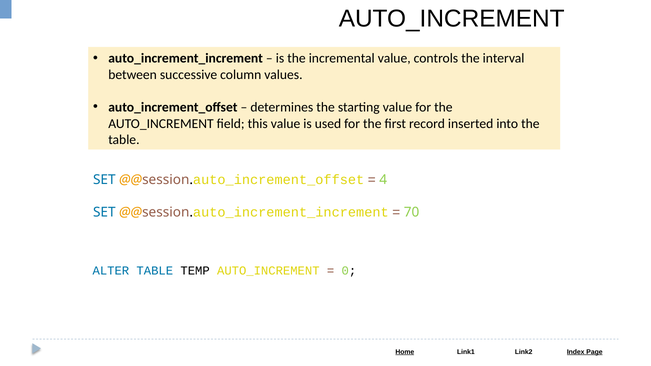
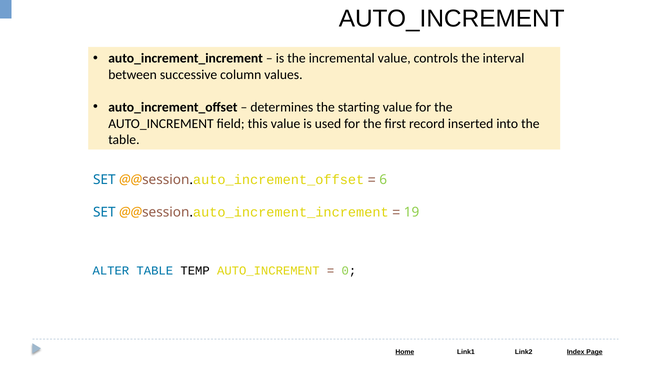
4: 4 -> 6 (383, 180)
70: 70 -> 19 (412, 213)
